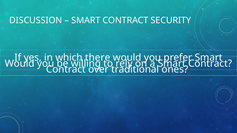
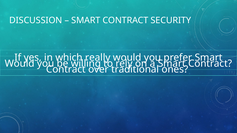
there: there -> really (98, 58)
